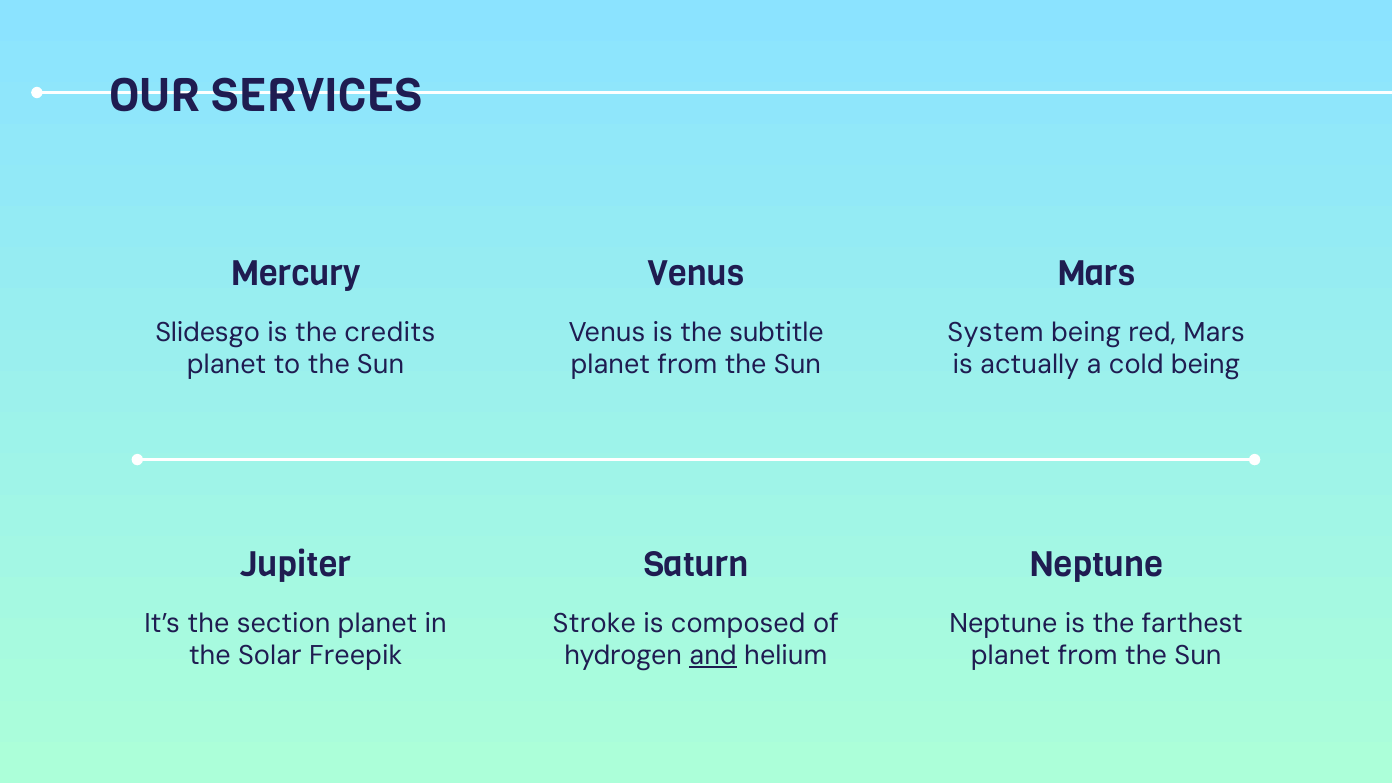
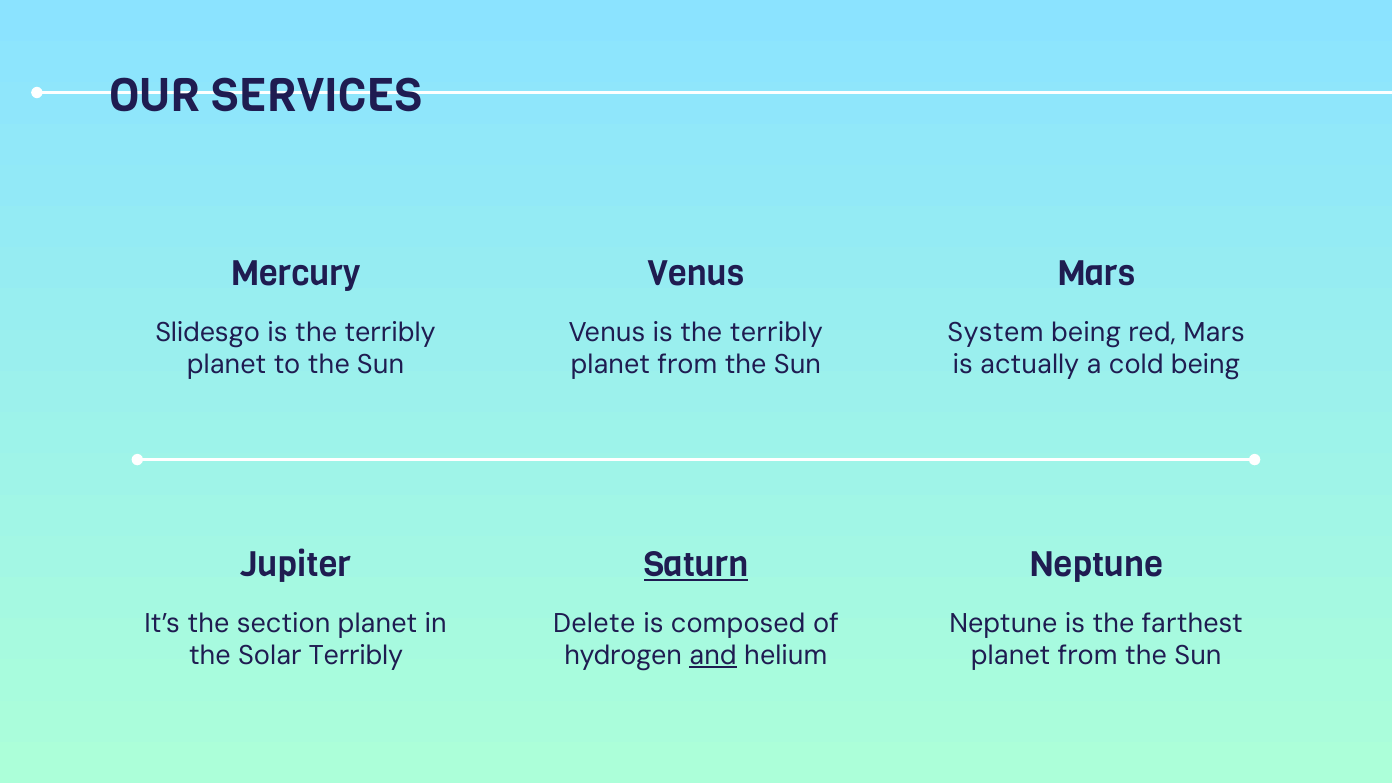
credits: credits -> terribly (390, 332)
Venus is the subtitle: subtitle -> terribly (776, 332)
Saturn underline: none -> present (696, 565)
Stroke: Stroke -> Delete (594, 623)
Solar Freepik: Freepik -> Terribly (356, 656)
